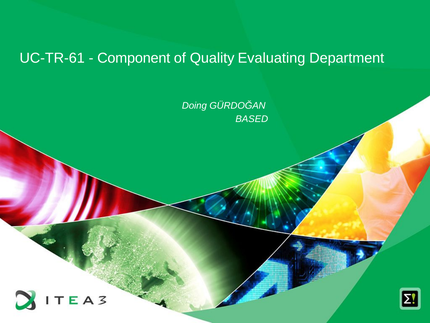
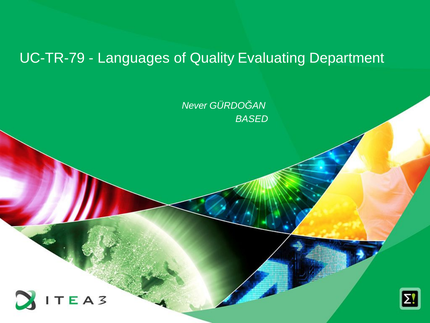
UC-TR-61: UC-TR-61 -> UC-TR-79 (52, 58)
Component: Component -> Languages (134, 58)
Doing: Doing -> Never (194, 105)
